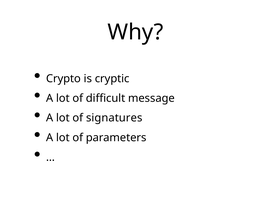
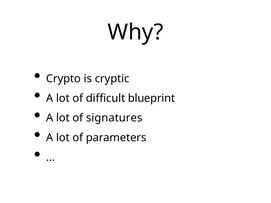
message: message -> blueprint (152, 98)
